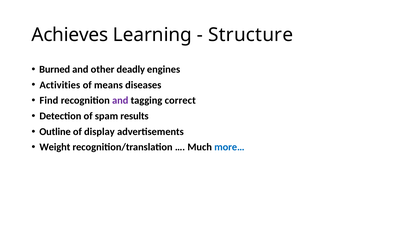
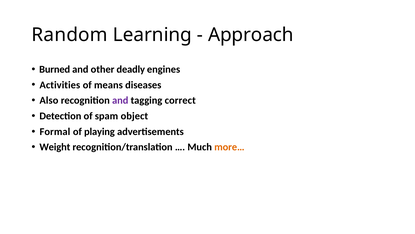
Achieves: Achieves -> Random (70, 35)
Structure: Structure -> Approach (251, 35)
Find: Find -> Also (49, 100)
results: results -> object (134, 116)
Outline: Outline -> Formal (55, 131)
display: display -> playing (99, 131)
more… colour: blue -> orange (229, 147)
